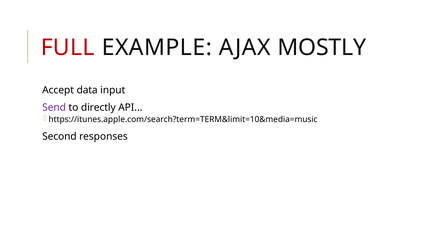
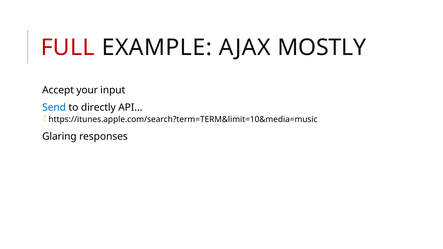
data: data -> your (87, 90)
Send colour: purple -> blue (54, 108)
Second: Second -> Glaring (59, 137)
